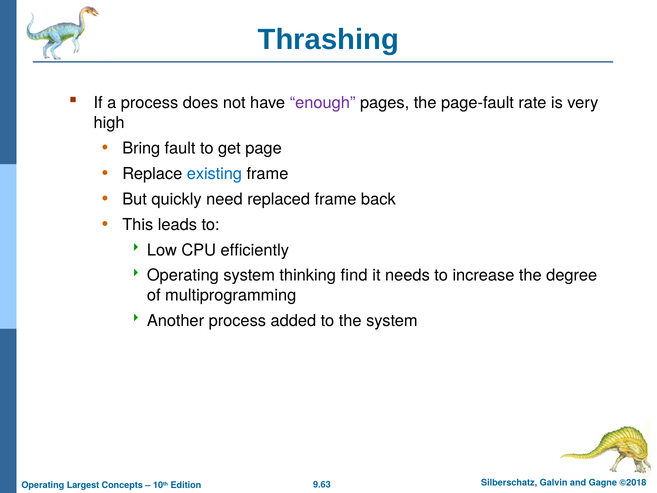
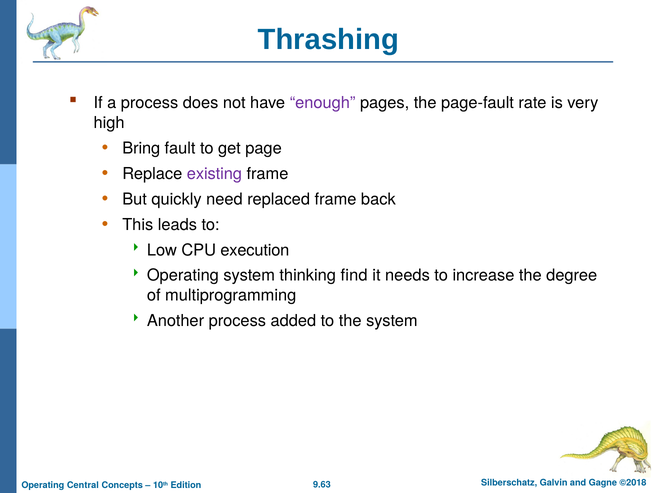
existing colour: blue -> purple (214, 174)
efficiently: efficiently -> execution (255, 250)
Largest: Largest -> Central (83, 485)
